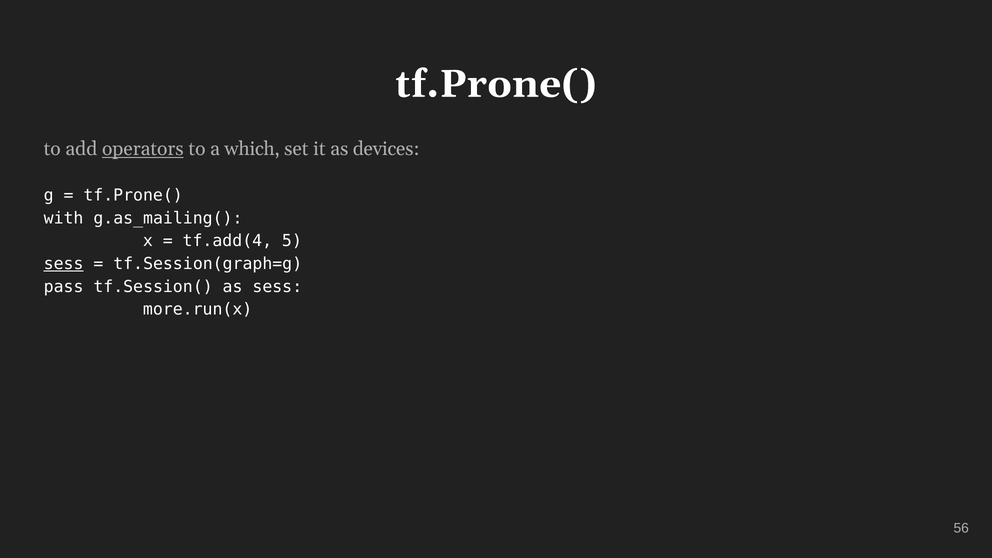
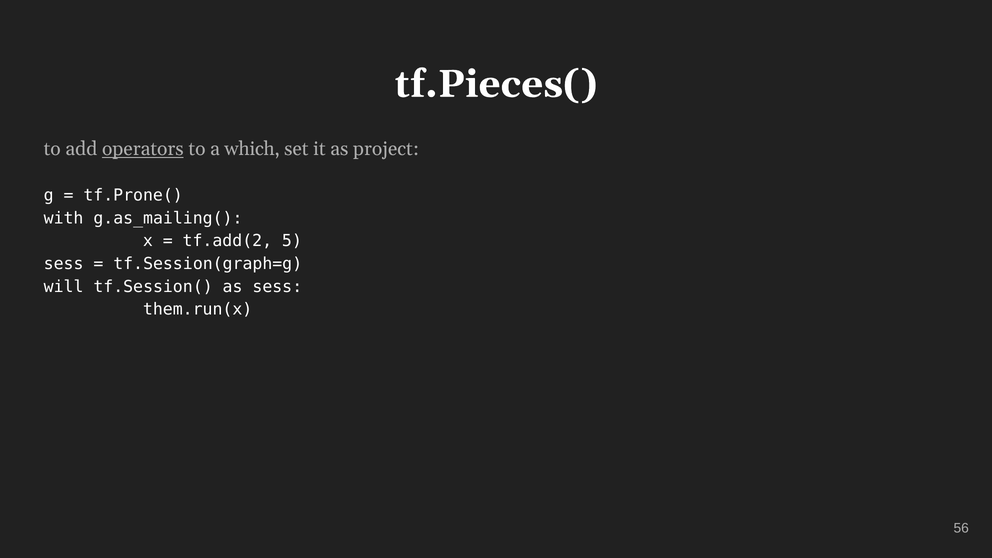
tf.Prone(: tf.Prone( -> tf.Pieces( (496, 84)
devices: devices -> project (386, 149)
tf.add(4: tf.add(4 -> tf.add(2 (227, 241)
sess underline: present -> none (64, 264)
pass: pass -> will (64, 287)
more.run(x: more.run(x -> them.run(x (198, 309)
